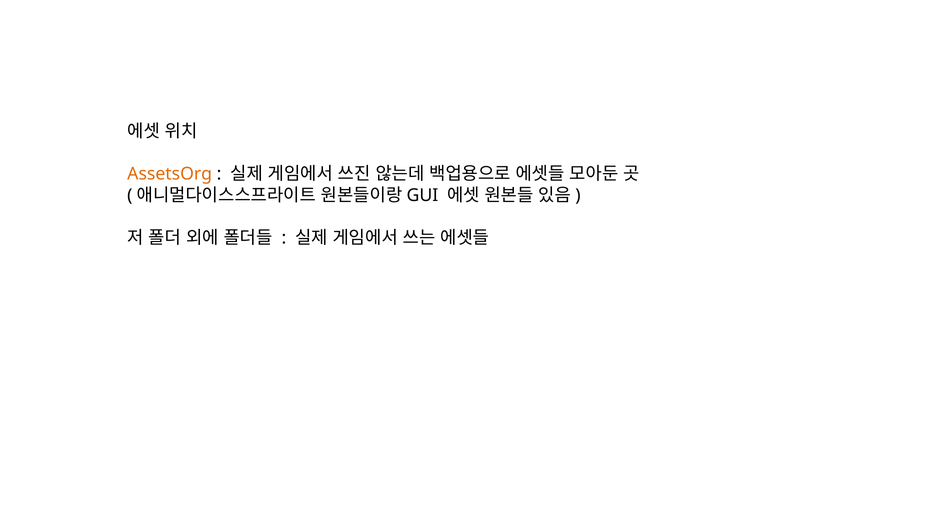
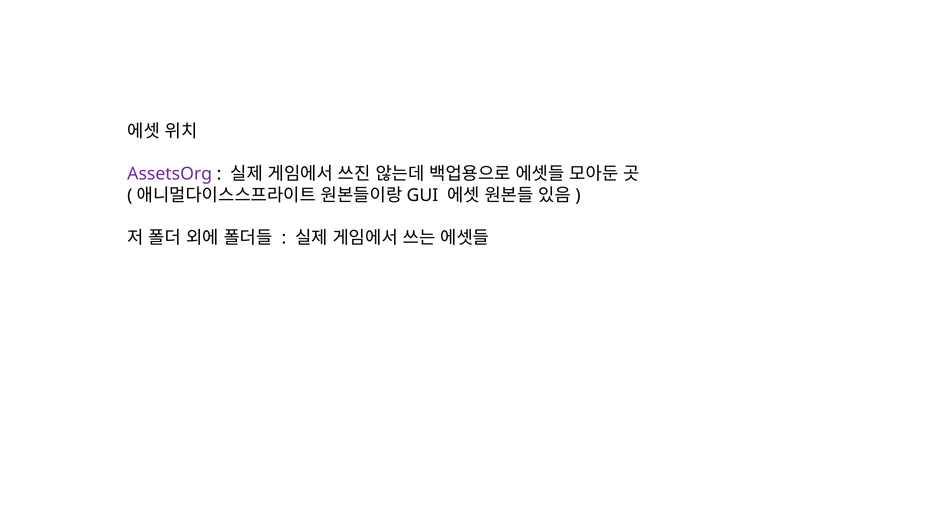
AssetsOrg colour: orange -> purple (170, 174)
